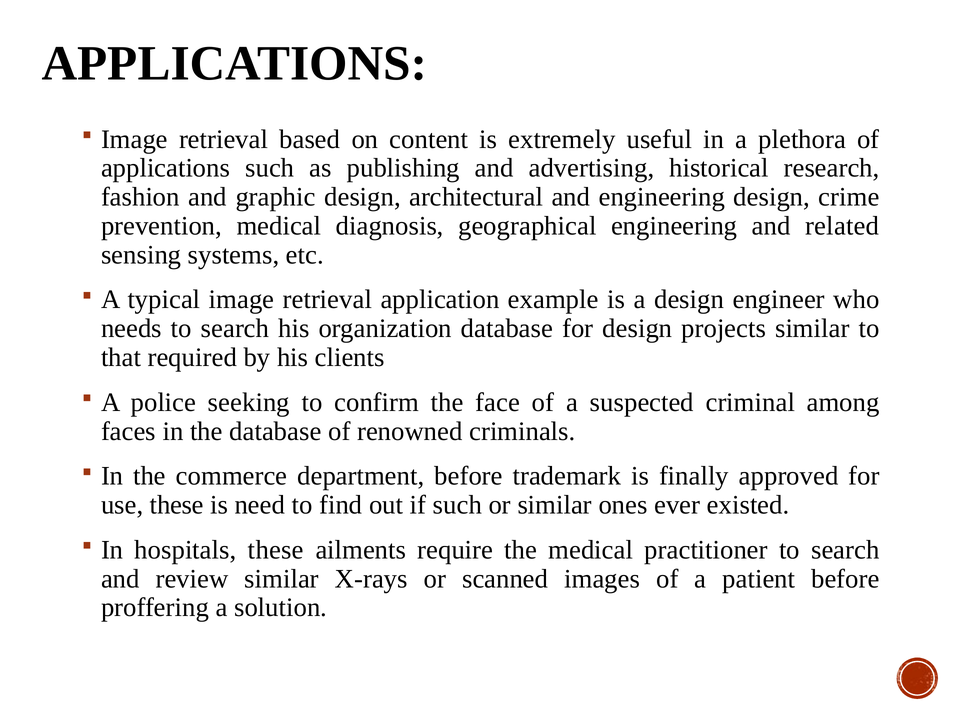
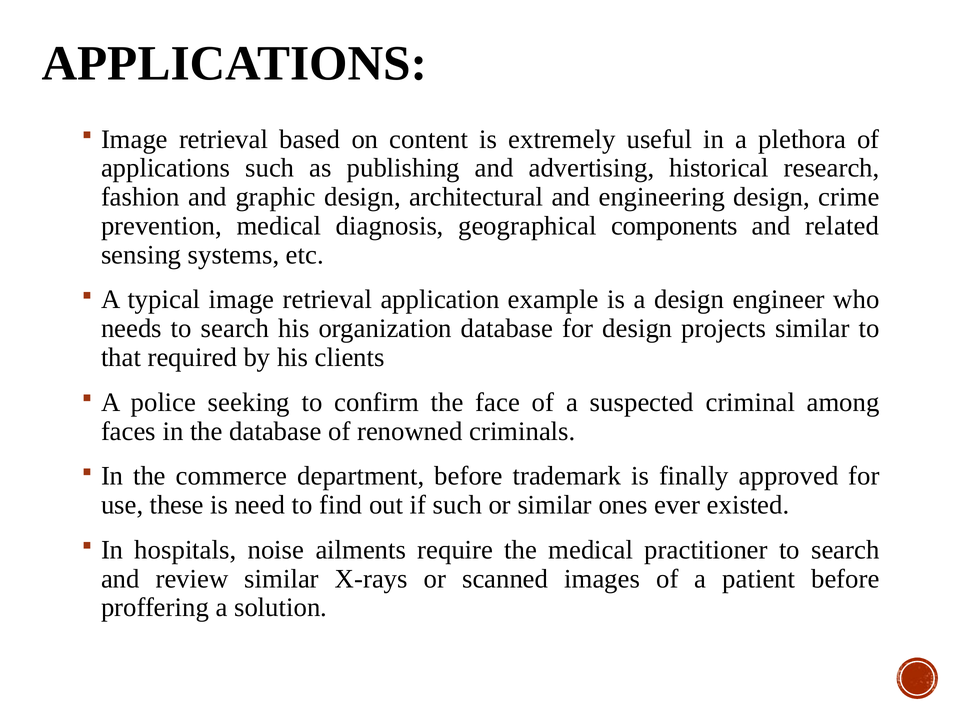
geographical engineering: engineering -> components (674, 226)
hospitals these: these -> noise (276, 550)
